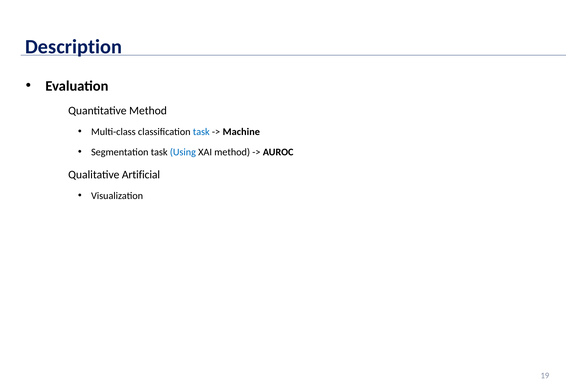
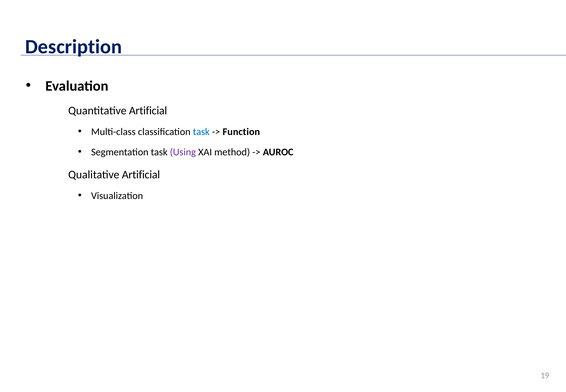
Quantitative Method: Method -> Artificial (148, 111)
Machine: Machine -> Function (241, 132)
Using colour: blue -> purple (183, 152)
